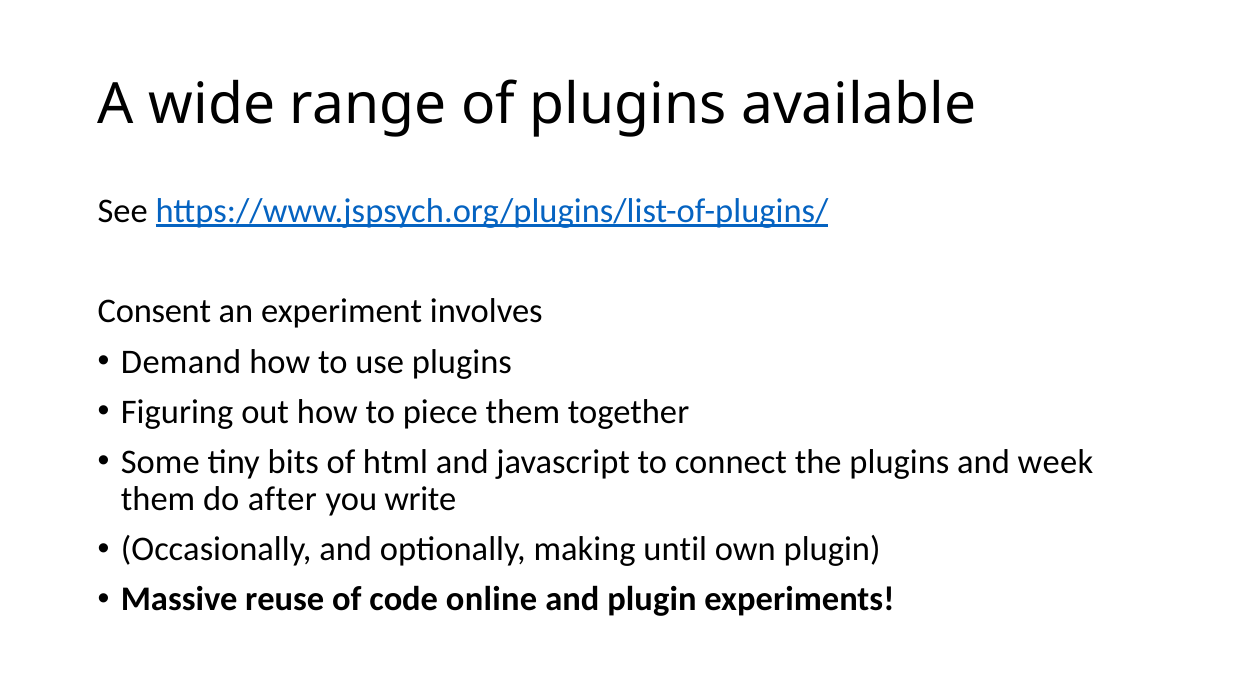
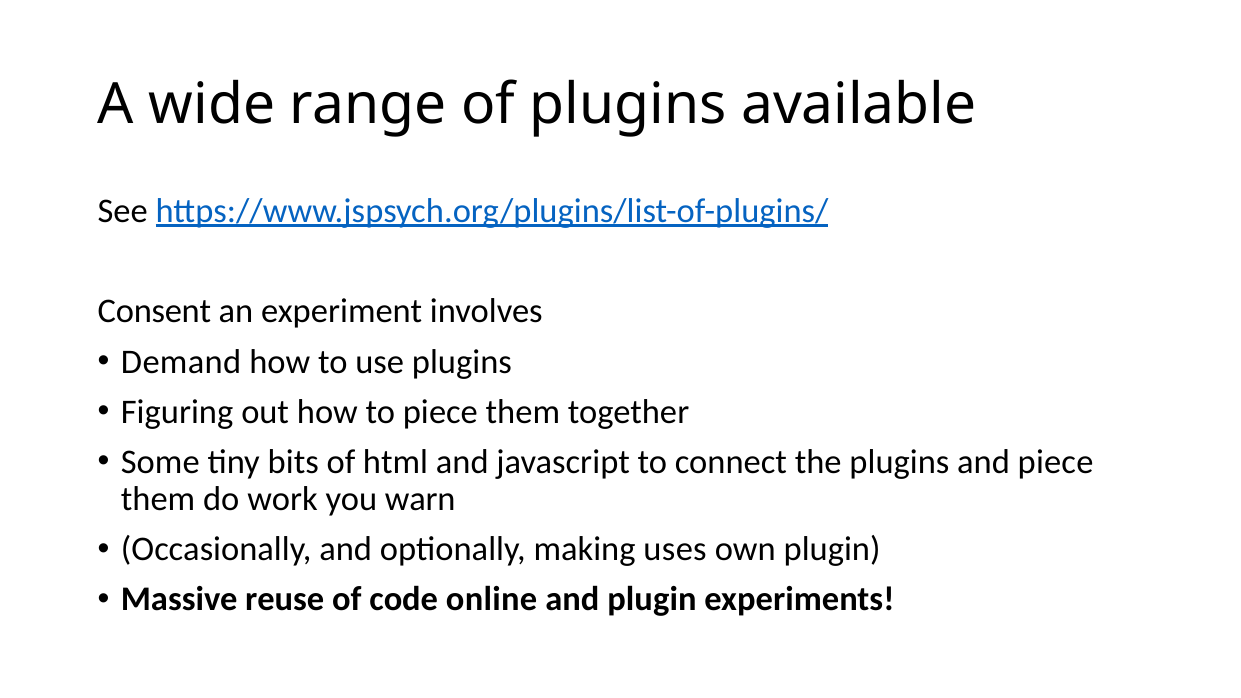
and week: week -> piece (1056, 462)
after: after -> work (283, 499)
write: write -> warn (420, 499)
until: until -> uses (675, 550)
